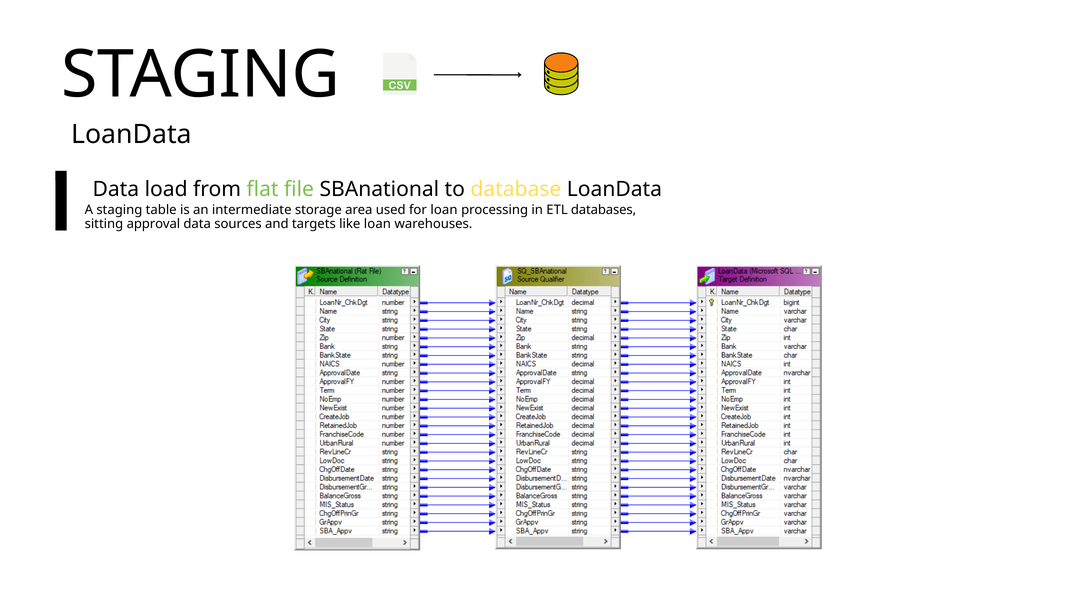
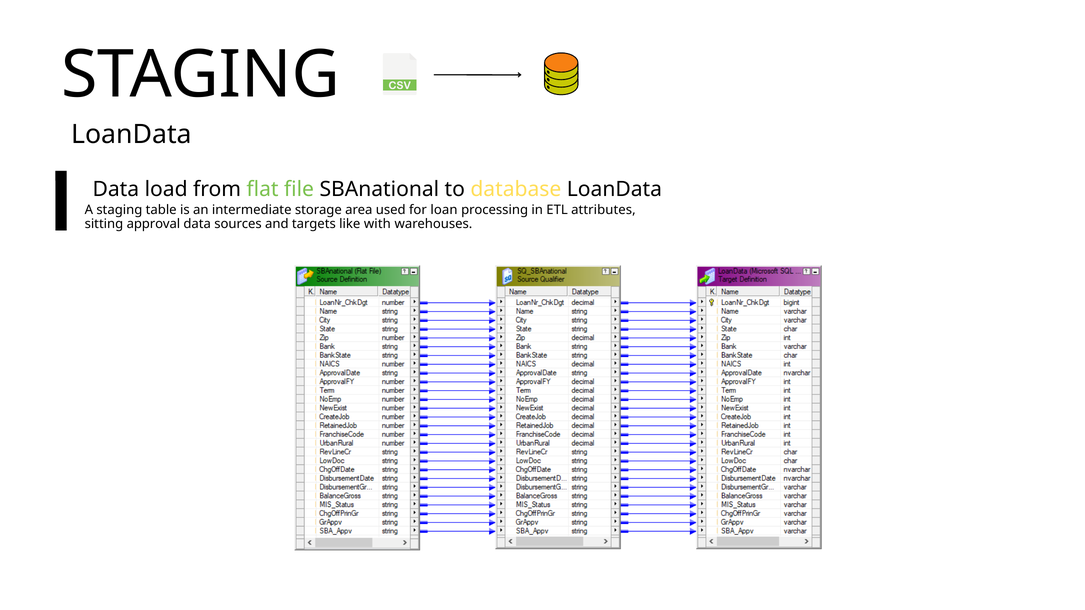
databases: databases -> attributes (603, 210)
like loan: loan -> with (377, 224)
